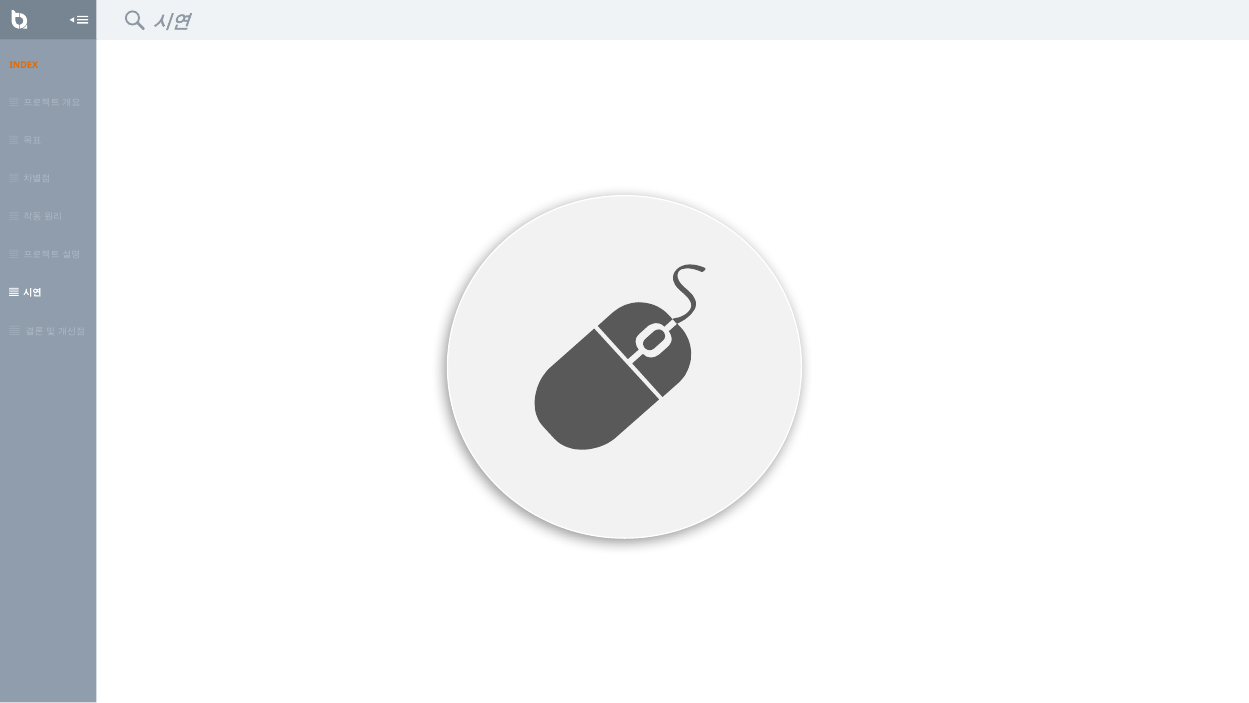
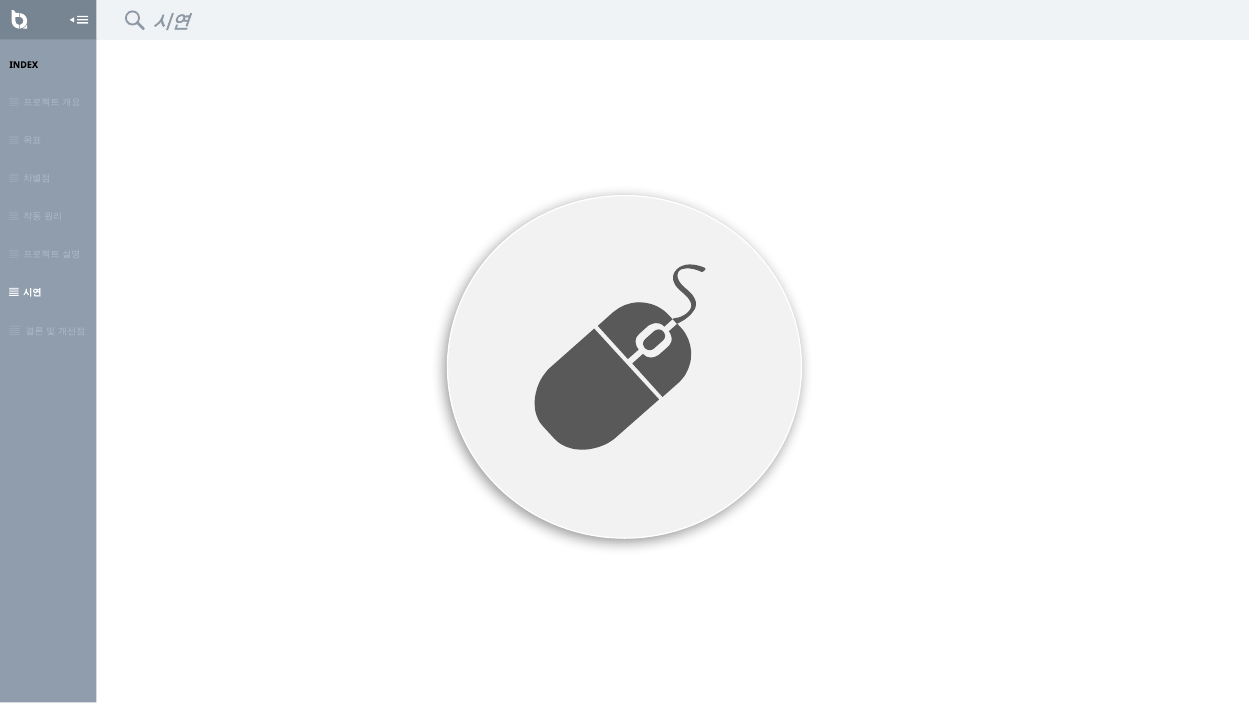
INDEX colour: orange -> black (24, 65)
